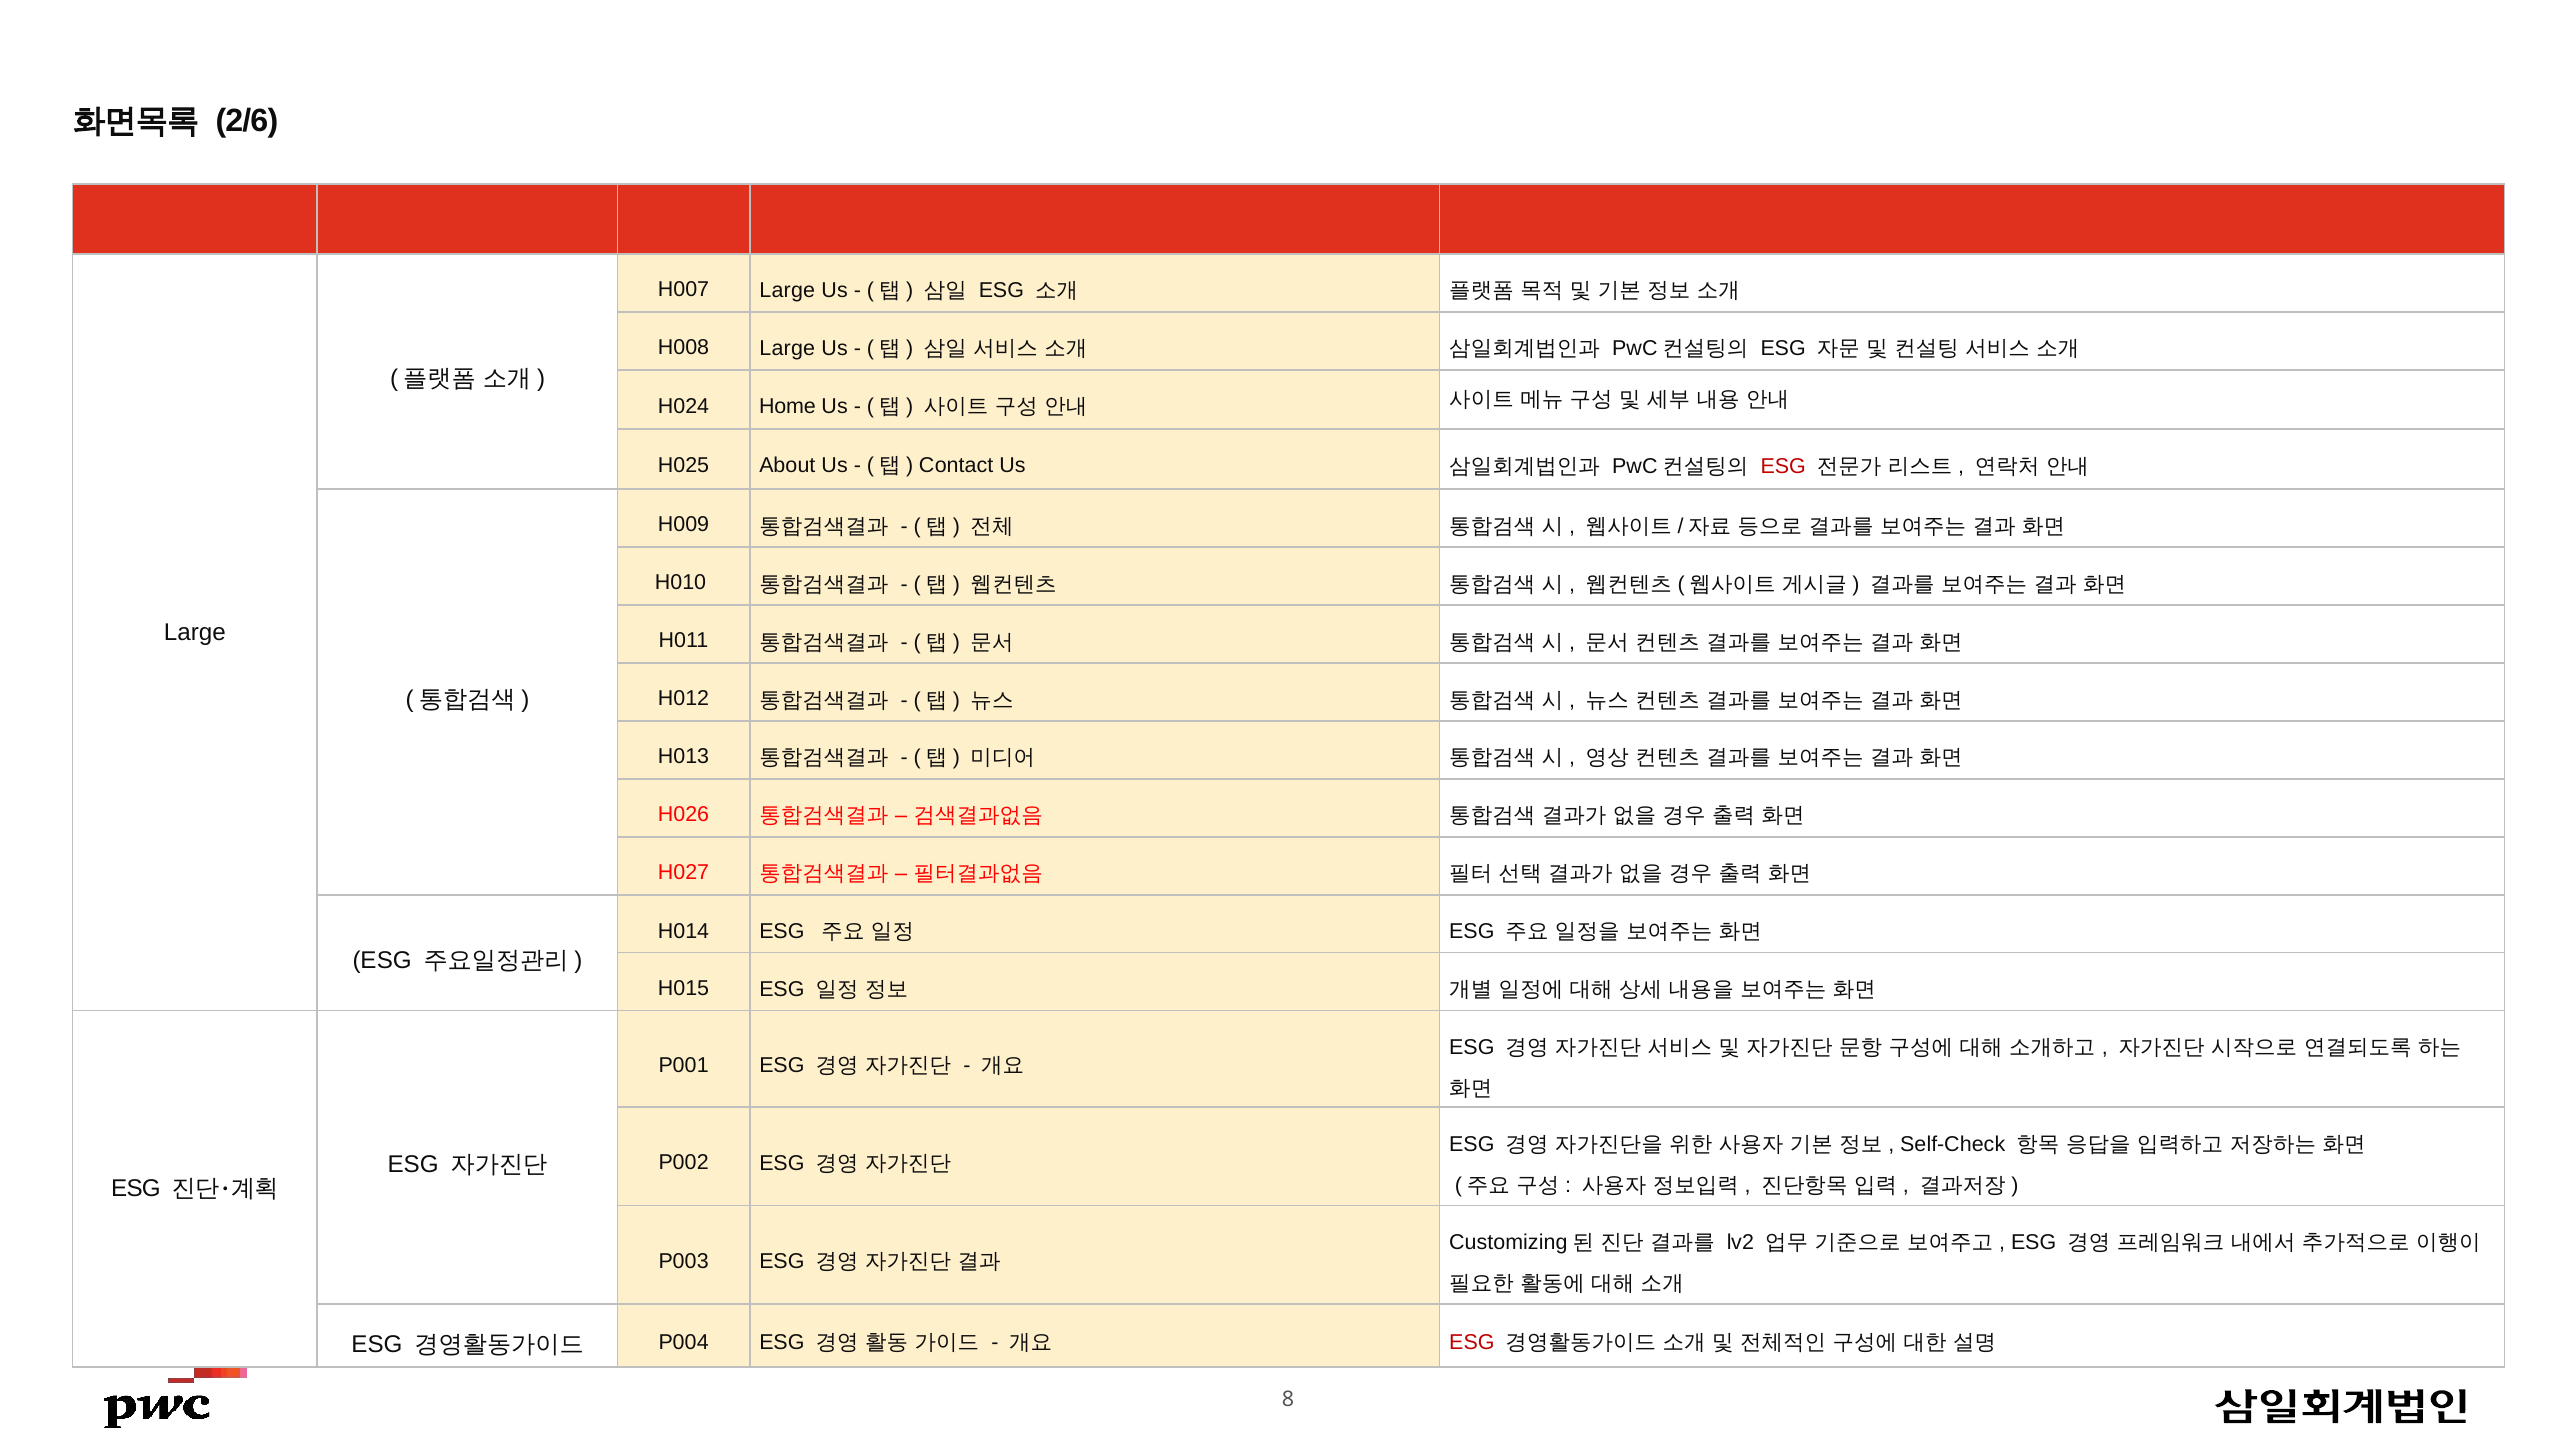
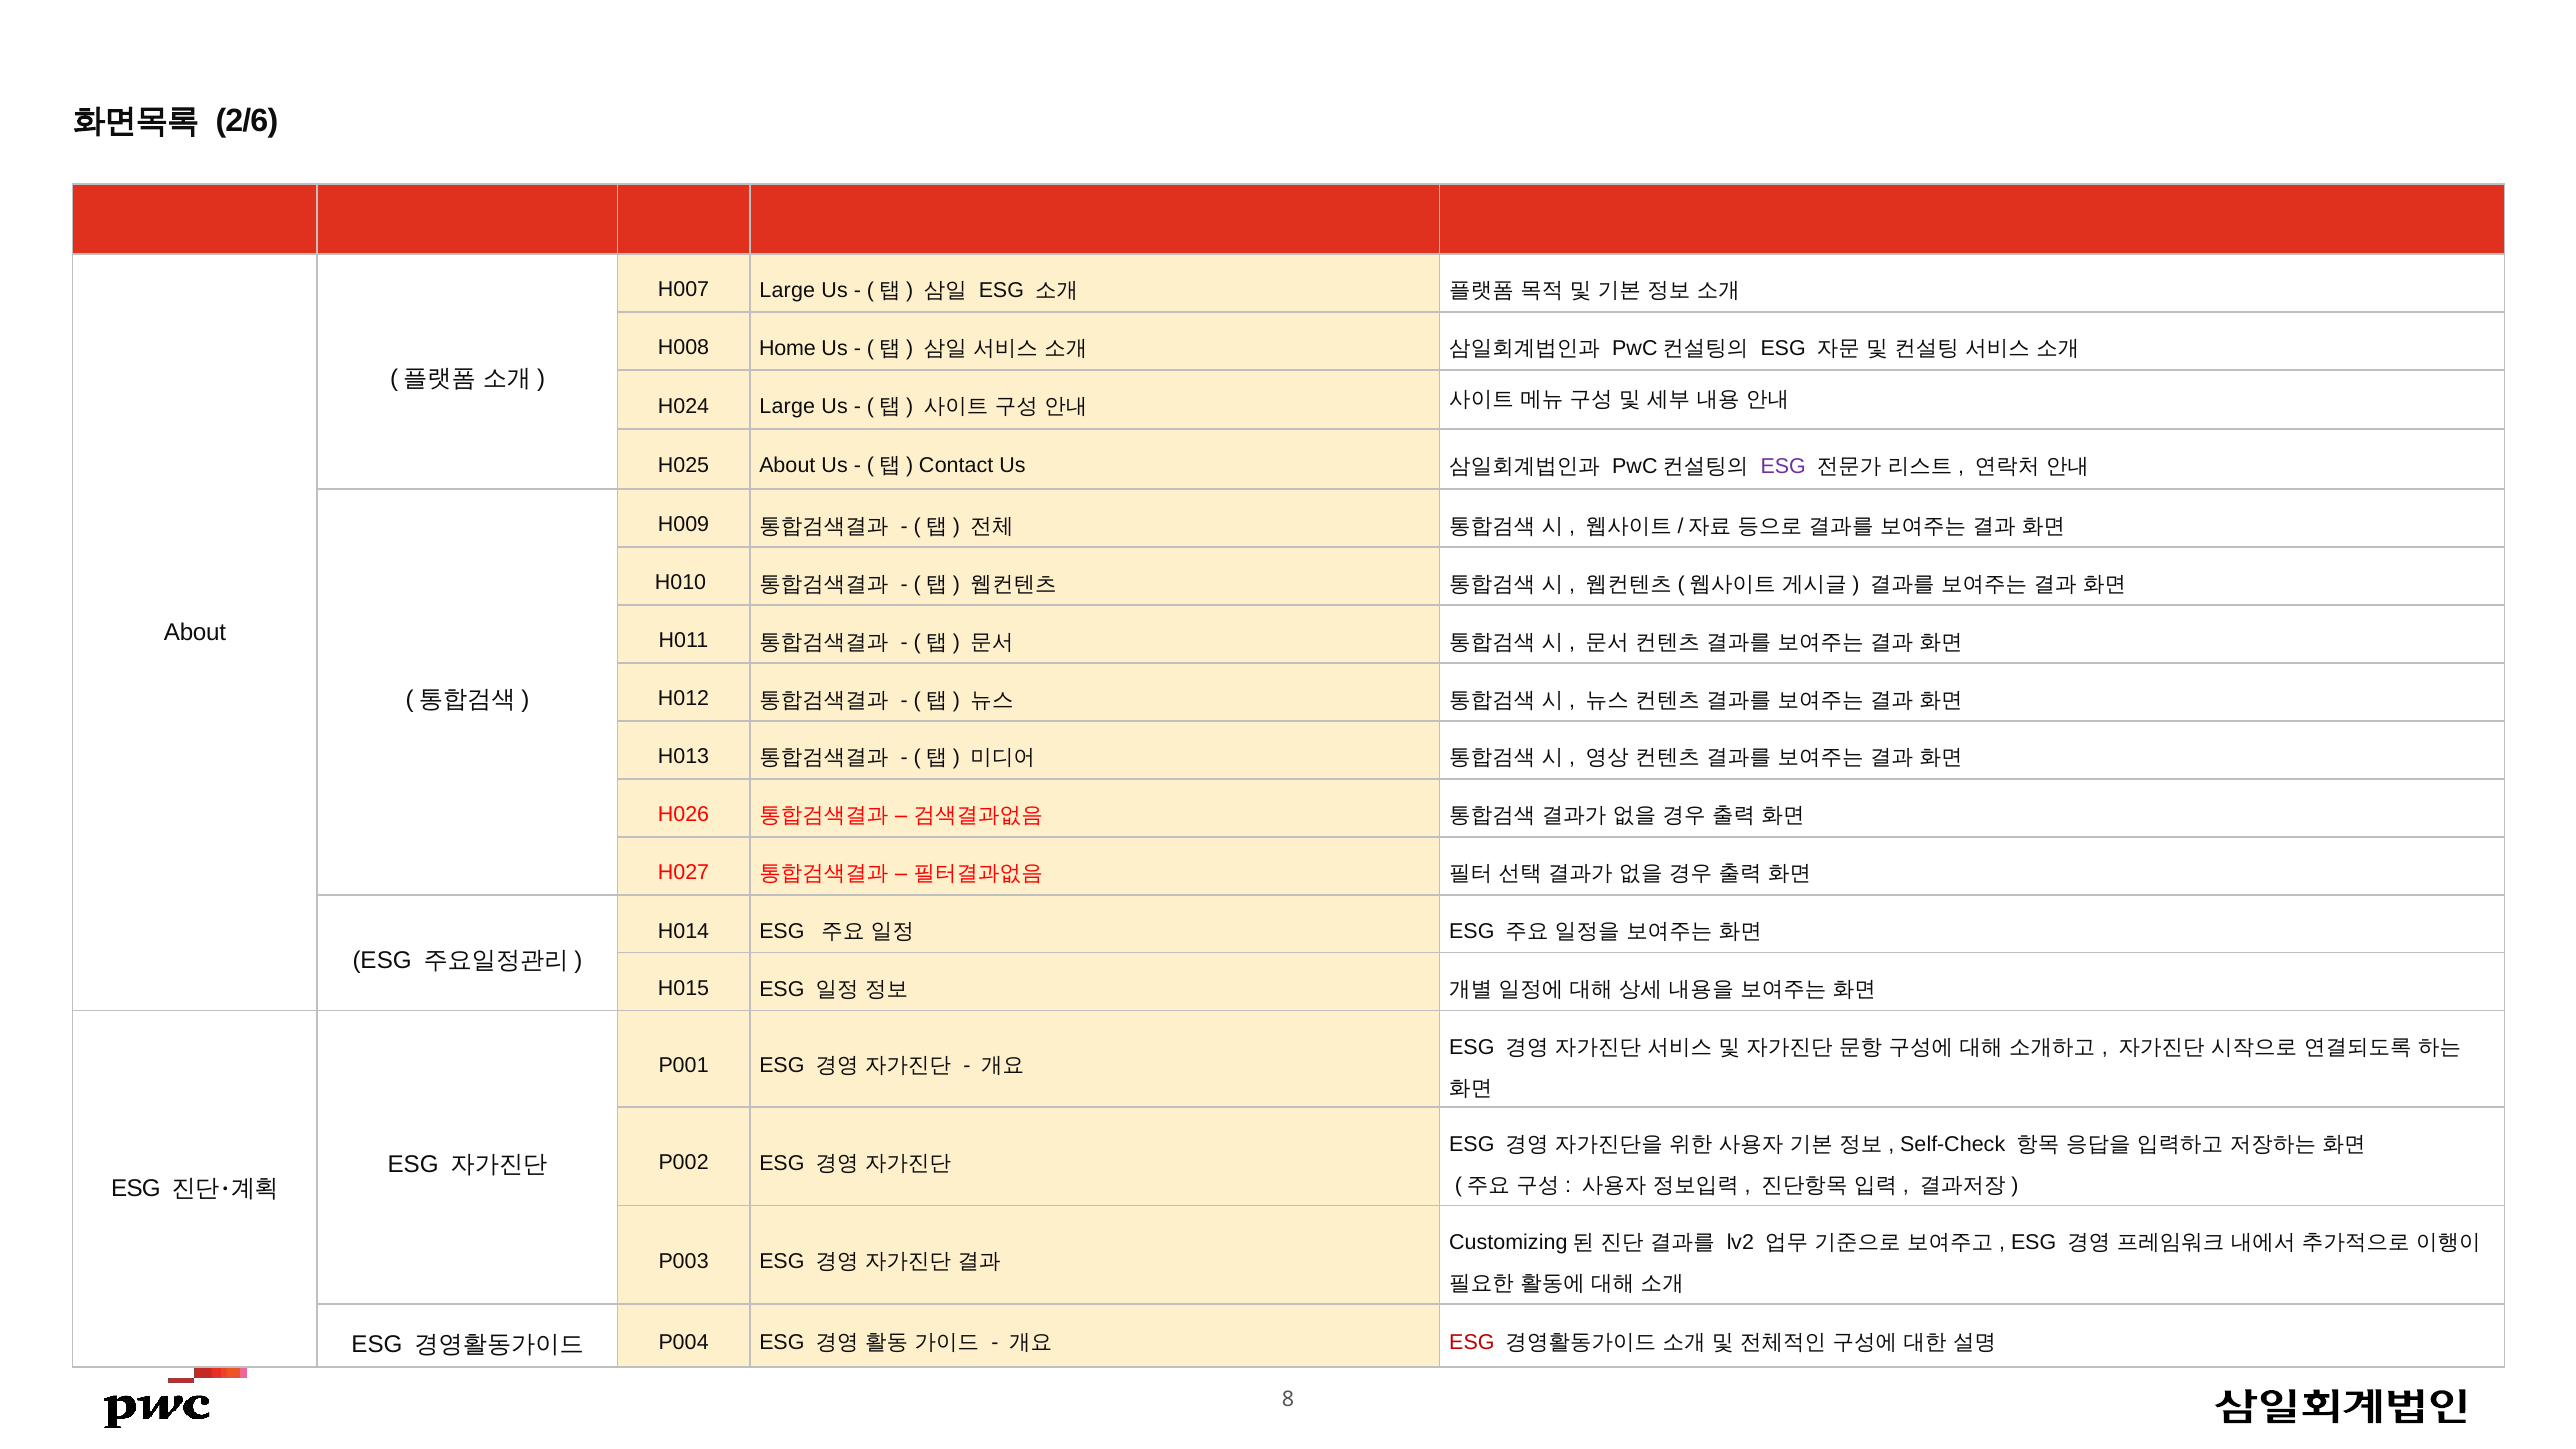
H008 Large: Large -> Home (787, 349)
H024 Home: Home -> Large (787, 406)
ESG colour: red -> purple (1783, 466)
Large: Large -> About (195, 633)
